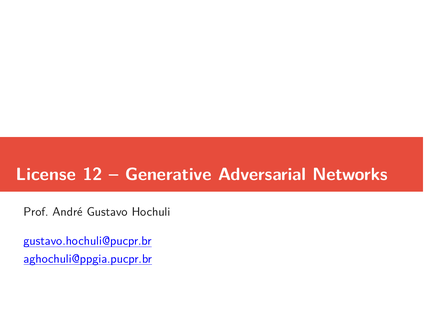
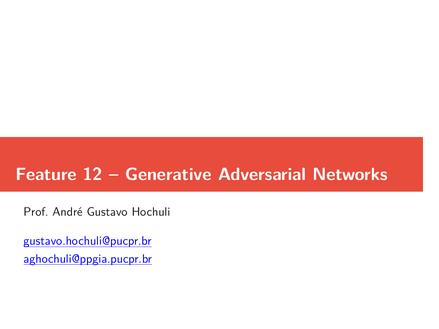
License: License -> Feature (46, 175)
